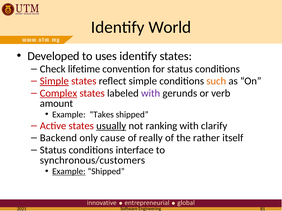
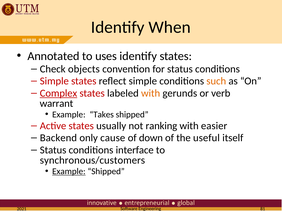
World: World -> When (170, 27)
Developed: Developed -> Annotated (53, 56)
lifetime: lifetime -> objects (84, 69)
Simple underline: present -> none (54, 81)
with colour: purple -> orange (151, 93)
amount: amount -> warrant (56, 104)
usually underline: present -> none (111, 126)
clarify: clarify -> easier (214, 126)
really: really -> down (151, 138)
rather: rather -> useful (206, 138)
